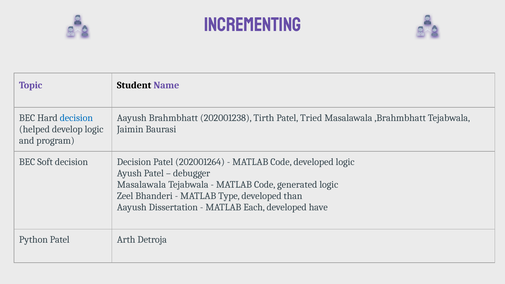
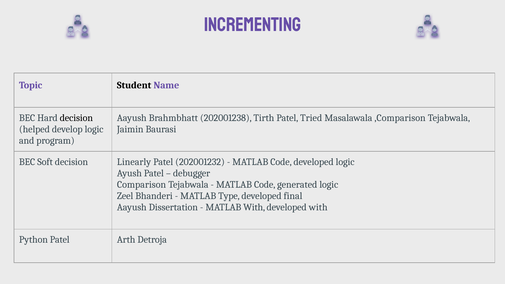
decision colour: blue -> black (76, 118)
,Brahmbhatt: ,Brahmbhatt -> ,Comparison (400, 118)
decision Decision: Decision -> Linearly (134, 162)
202001264: 202001264 -> 202001232 (200, 162)
Masalawala: Masalawala -> Comparison (142, 185)
than: than -> final (293, 196)
MATLAB Each: Each -> With (254, 207)
developed have: have -> with (318, 207)
